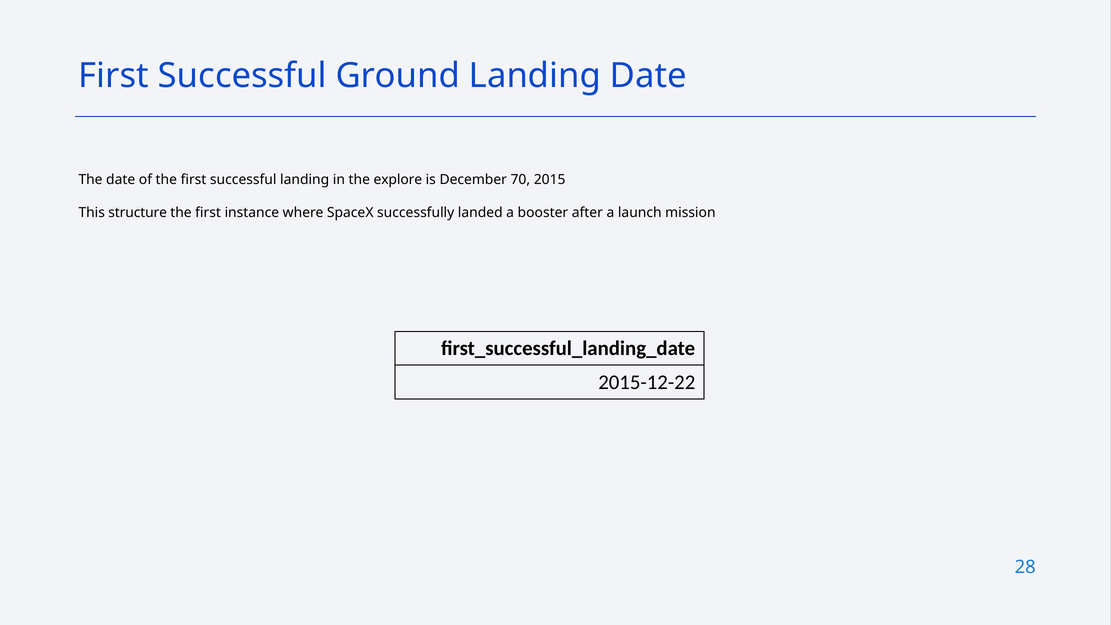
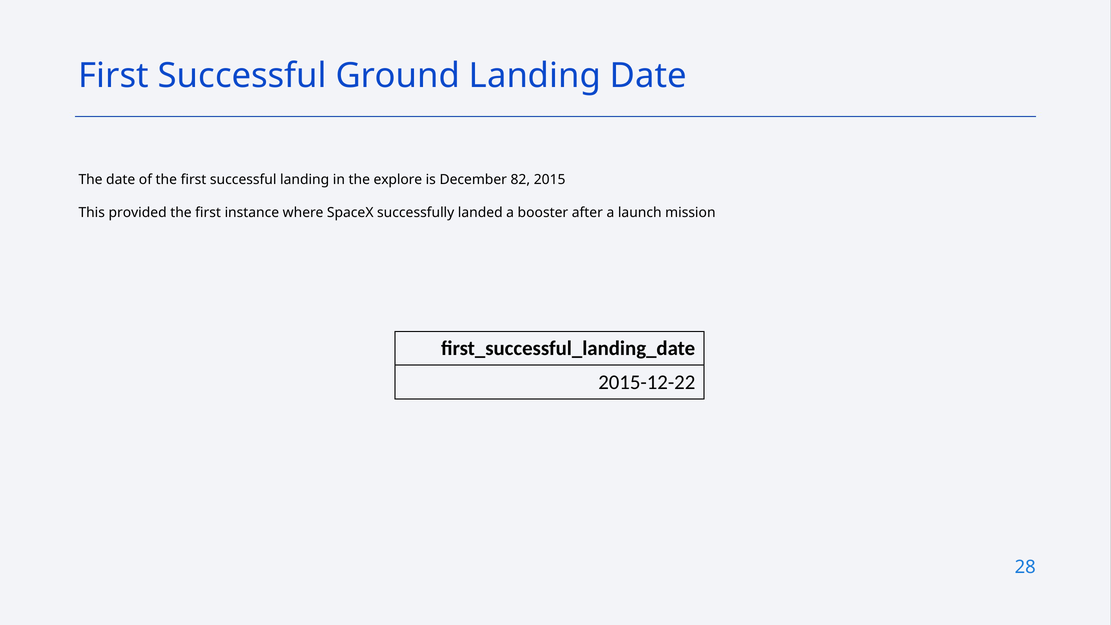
70: 70 -> 82 (520, 180)
structure: structure -> provided (138, 213)
